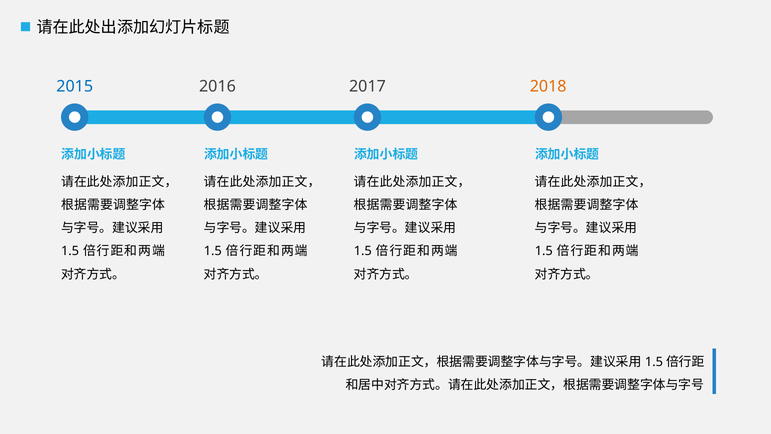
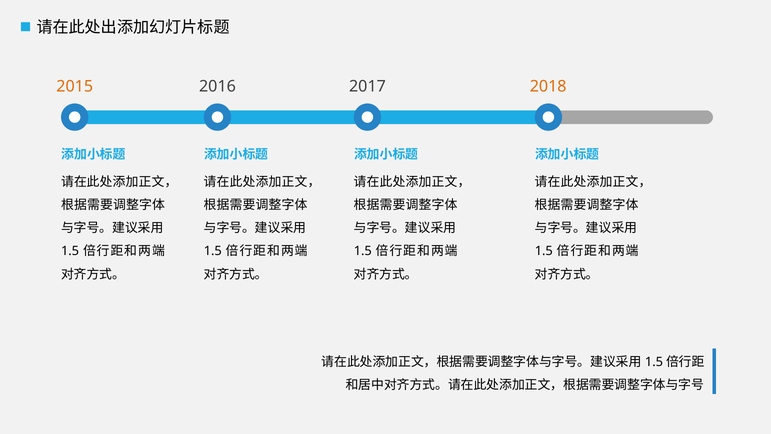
2015 colour: blue -> orange (75, 86)
